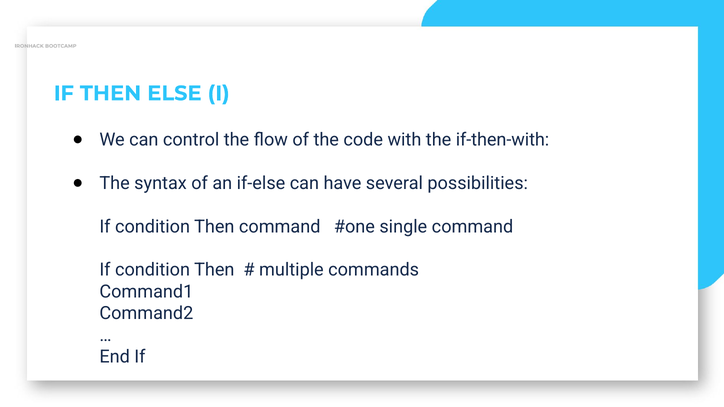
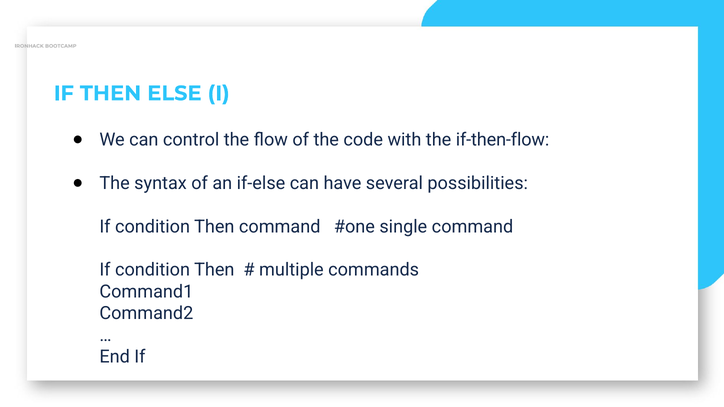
if-then-with: if-then-with -> if-then-flow (503, 140)
